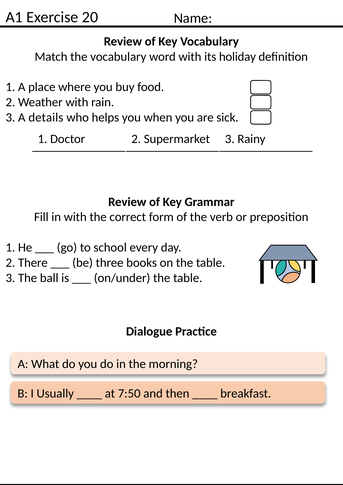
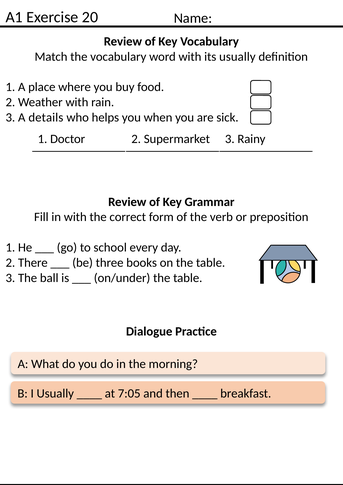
its holiday: holiday -> usually (237, 57)
7:50: 7:50 -> 7:05 (129, 394)
